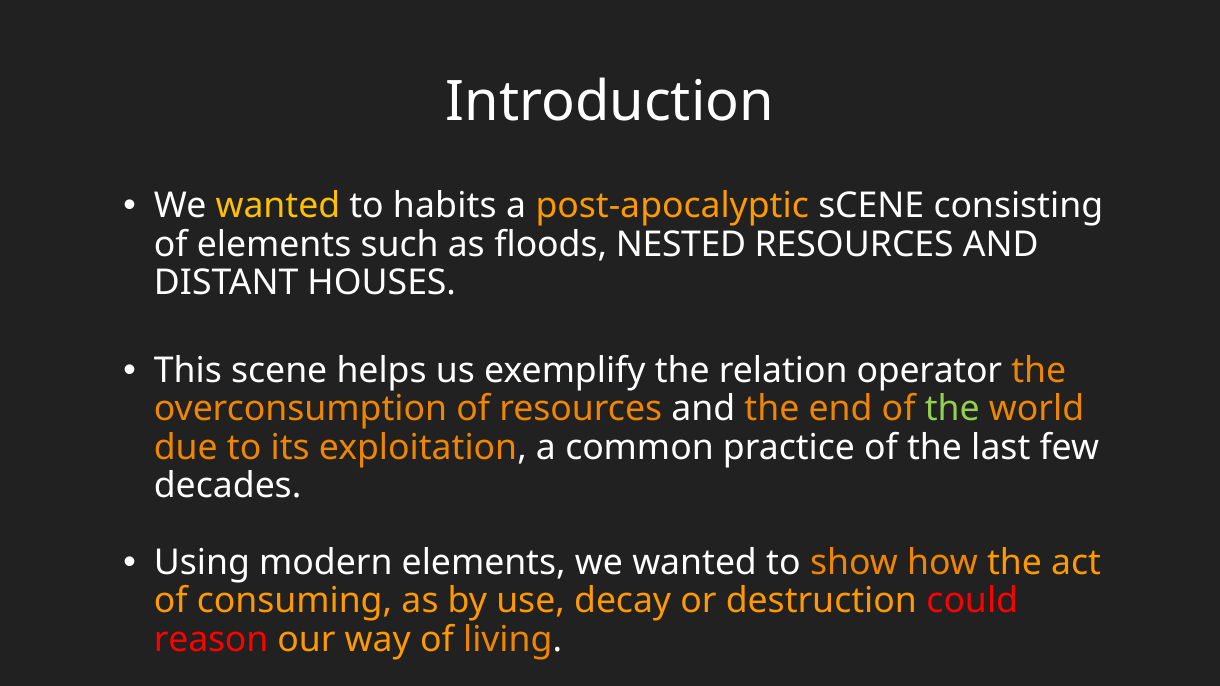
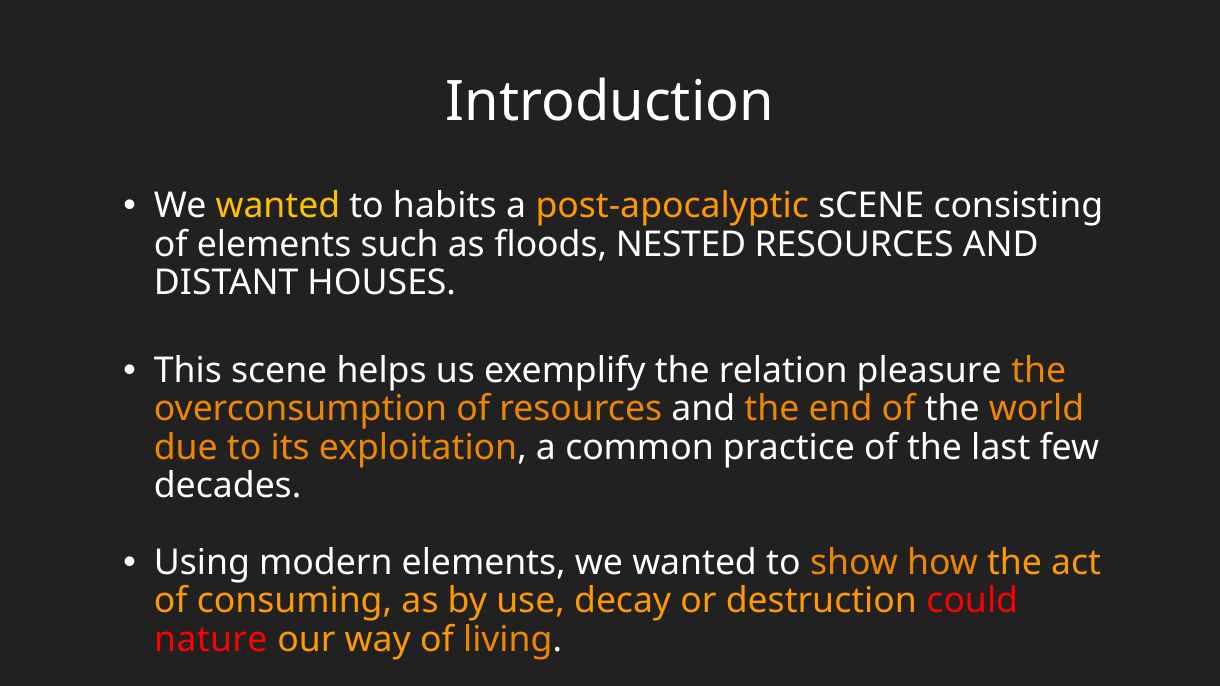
operator: operator -> pleasure (929, 371)
the colour: light green -> white (952, 409)
reason: reason -> nature (211, 640)
